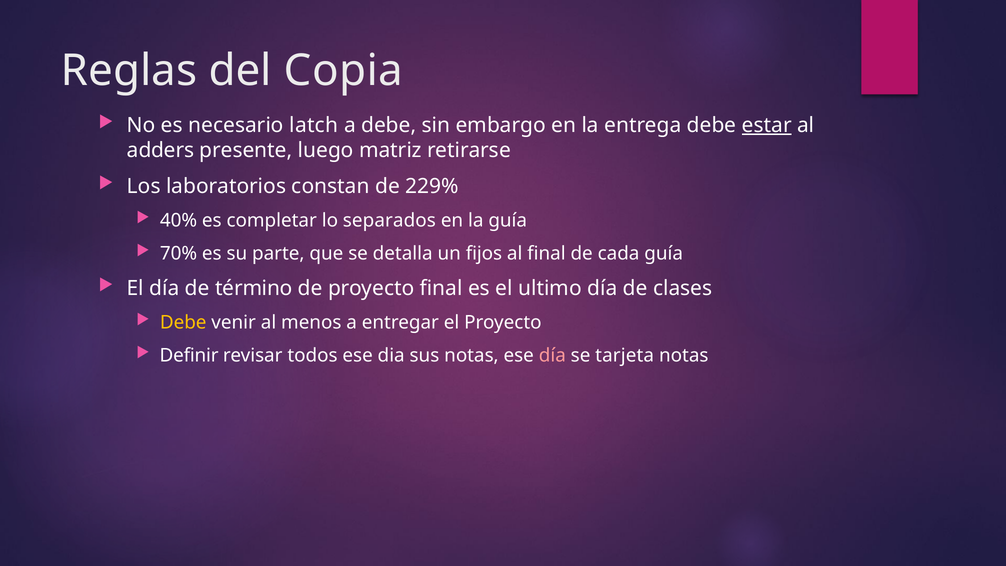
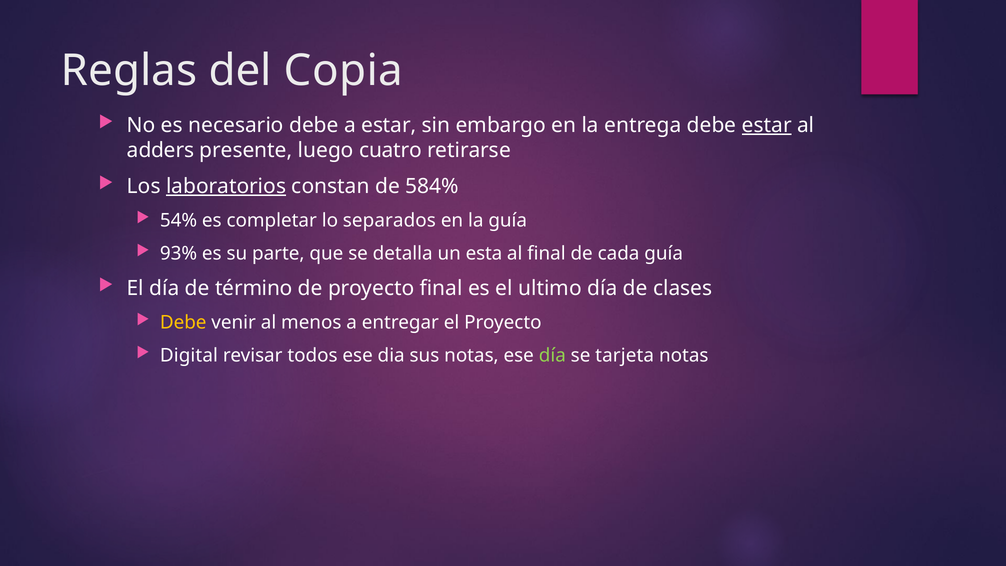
necesario latch: latch -> debe (314, 125)
a debe: debe -> estar (389, 125)
matriz: matriz -> cuatro (391, 150)
laboratorios underline: none -> present (226, 186)
229%: 229% -> 584% (432, 186)
40%: 40% -> 54% (178, 220)
70%: 70% -> 93% (178, 253)
fijos: fijos -> esta (484, 253)
Definir: Definir -> Digital (189, 355)
día colour: pink -> light green (552, 355)
